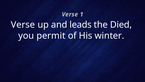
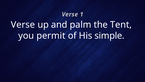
leads: leads -> palm (81, 25)
Died: Died -> Tent (121, 25)
winter: winter -> simple (110, 36)
